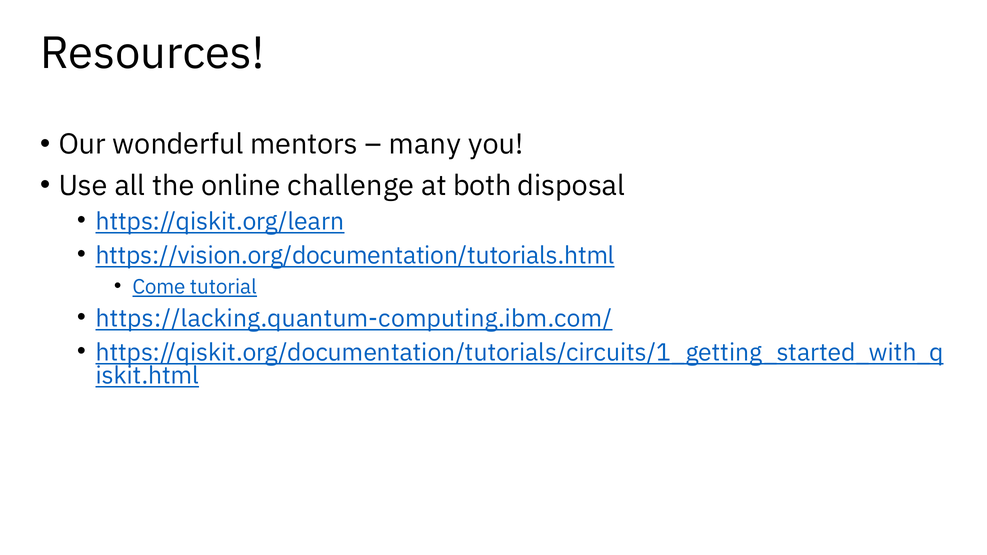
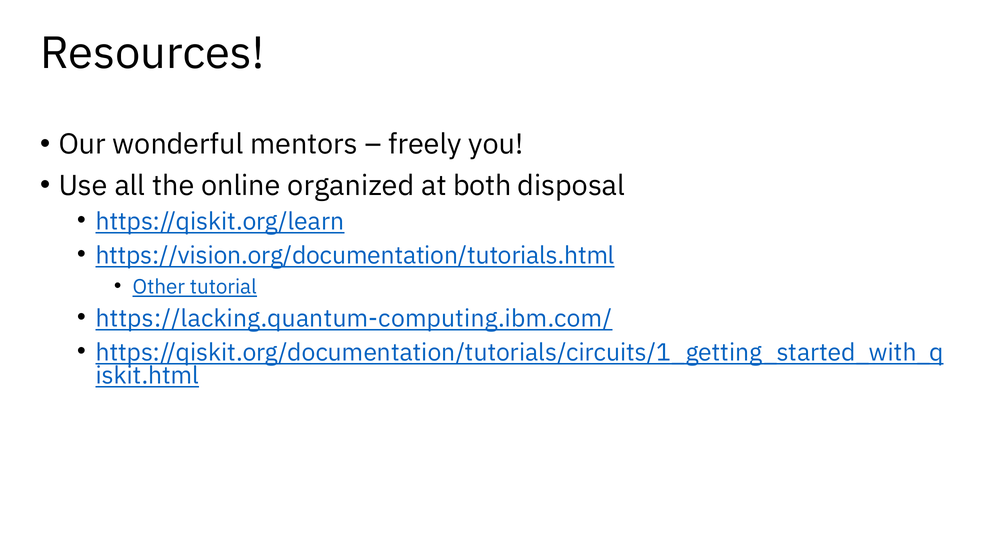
many: many -> freely (425, 144)
challenge: challenge -> organized (351, 186)
Come: Come -> Other (159, 287)
